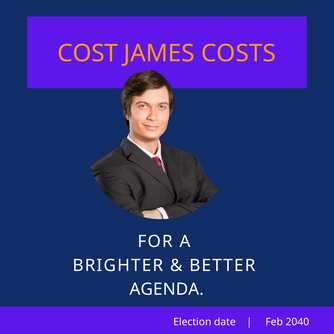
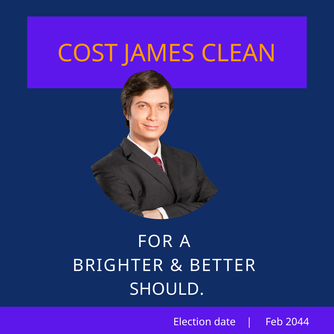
COSTS: COSTS -> CLEAN (239, 53)
AGENDA: AGENDA -> SHOULD (167, 289)
2040: 2040 -> 2044 (297, 322)
